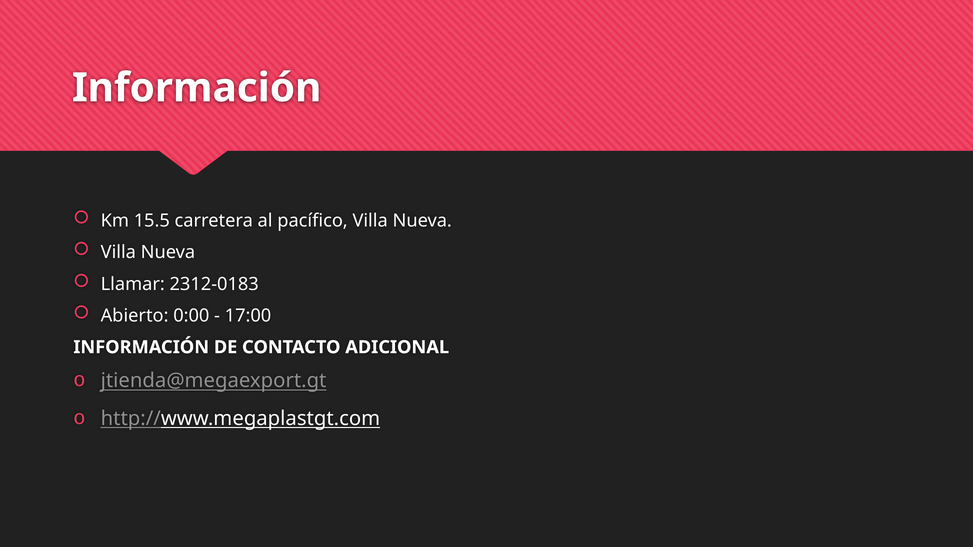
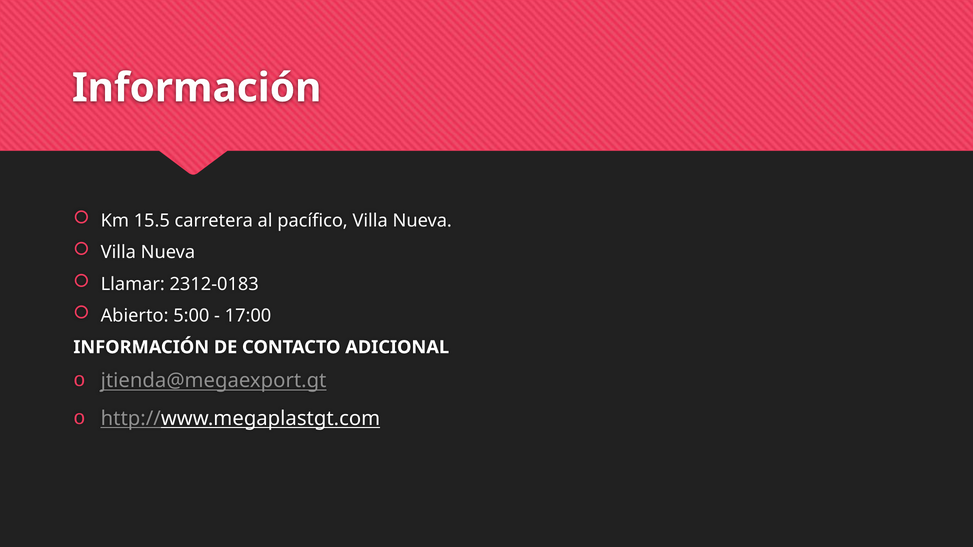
0:00: 0:00 -> 5:00 (191, 316)
